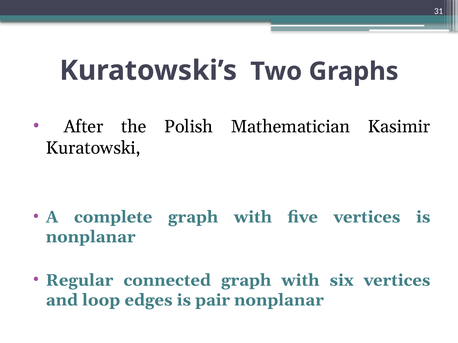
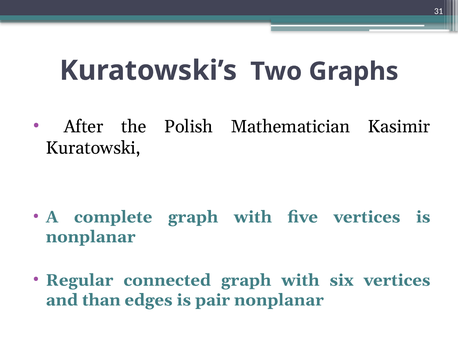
loop: loop -> than (101, 300)
